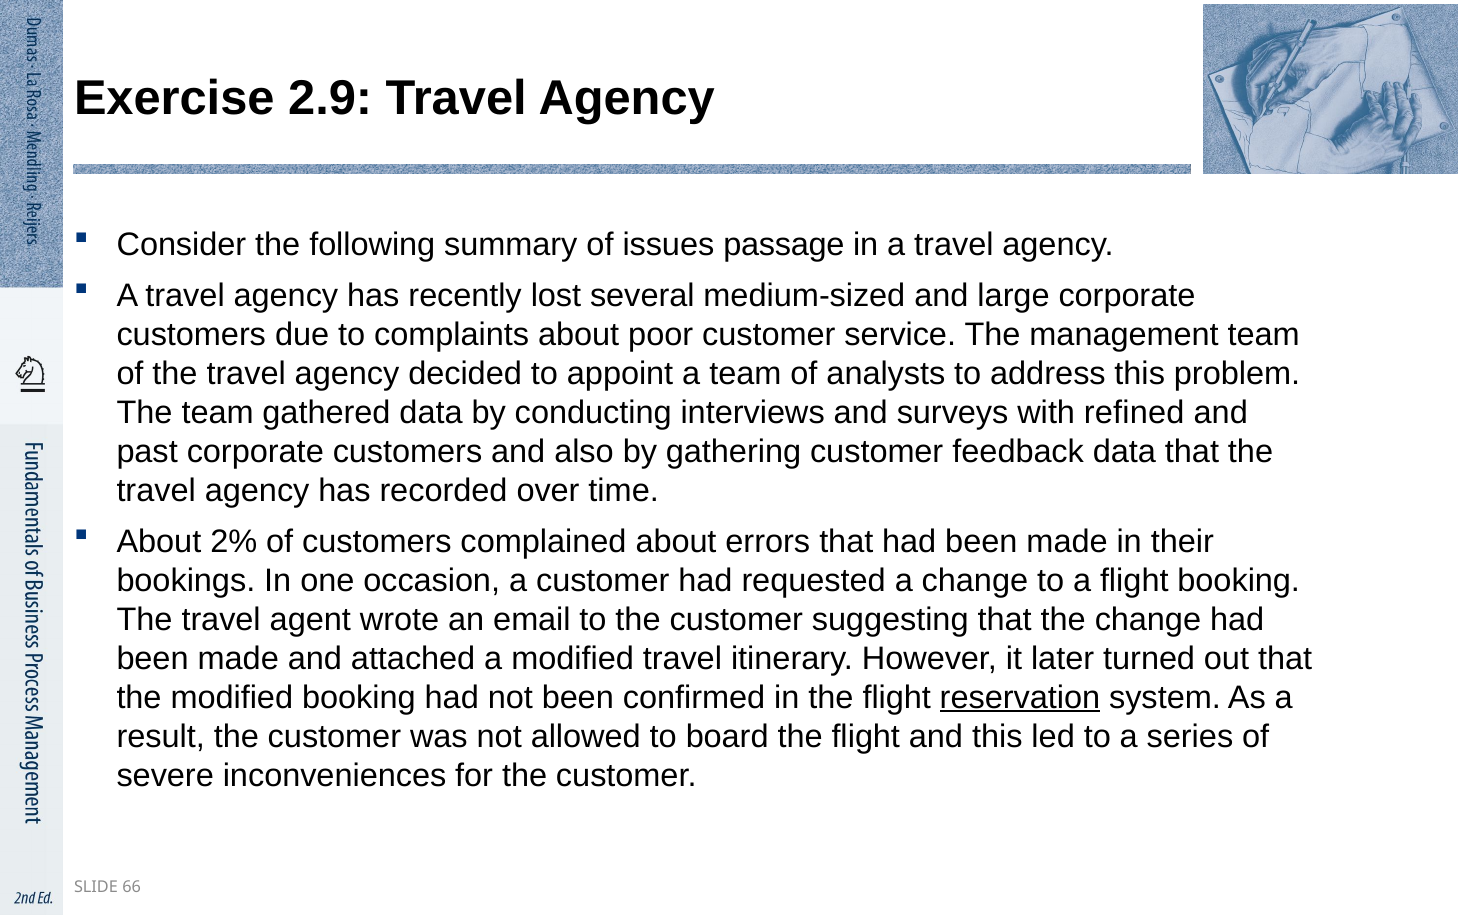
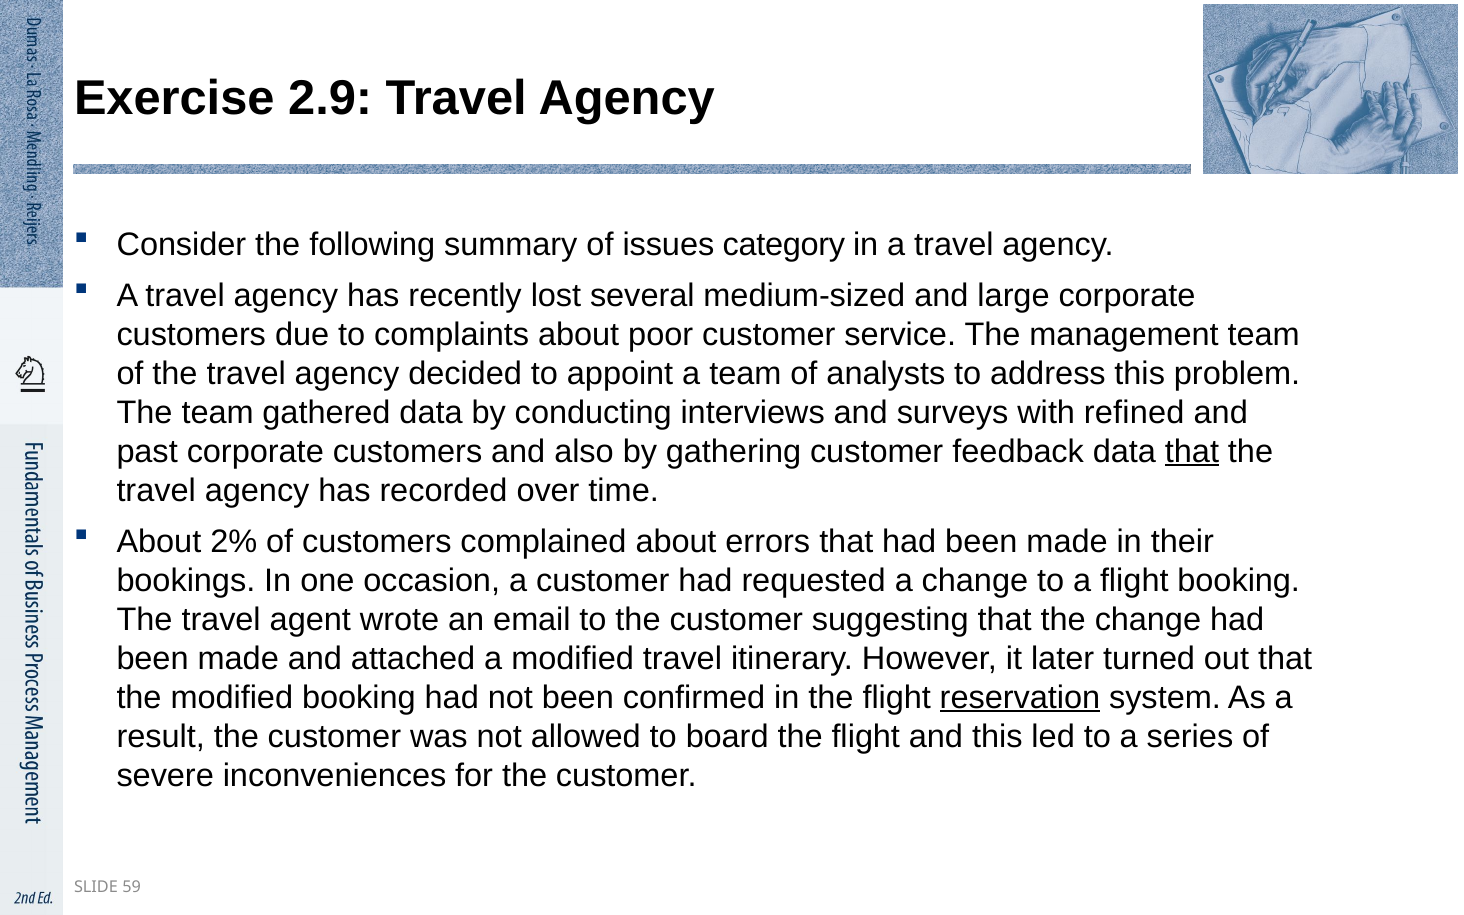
passage: passage -> category (784, 244)
that underline: none -> present (1192, 451)
66: 66 -> 59 (132, 887)
